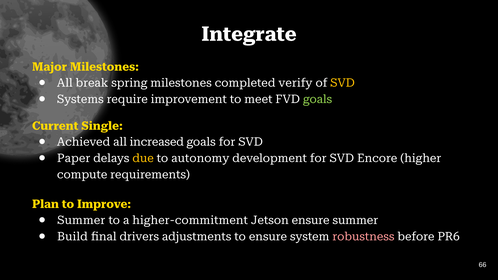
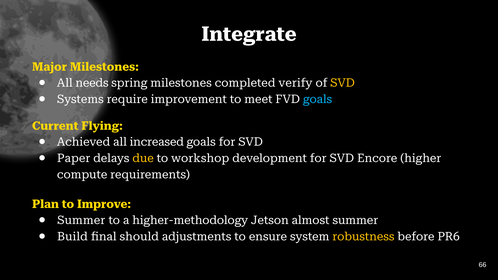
break: break -> needs (92, 83)
goals colour: light green -> light blue (318, 99)
Single: Single -> Flying (102, 126)
autonomy: autonomy -> workshop (200, 158)
higher-commitment: higher-commitment -> higher-methodology (190, 220)
Jetson ensure: ensure -> almost (311, 220)
drivers: drivers -> should (139, 237)
robustness colour: pink -> yellow (363, 237)
